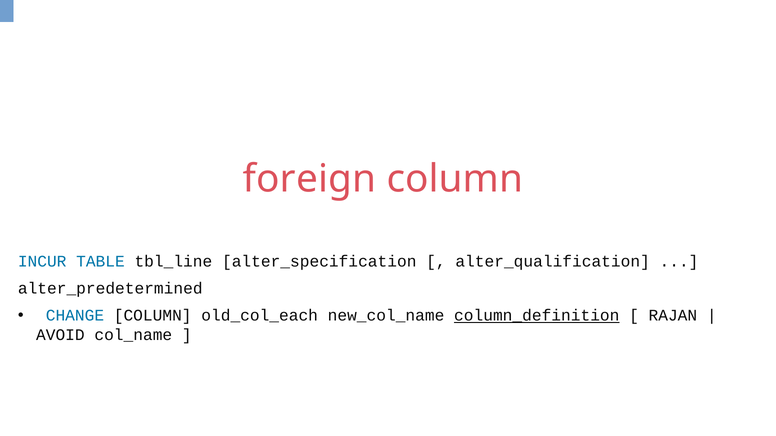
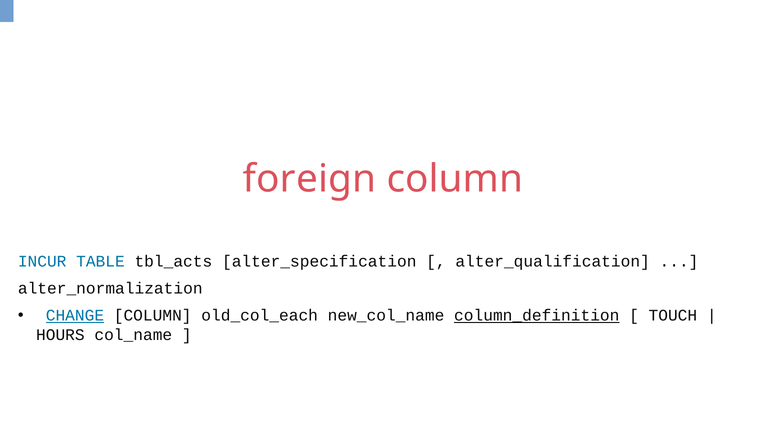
tbl_line: tbl_line -> tbl_acts (173, 262)
alter_predetermined: alter_predetermined -> alter_normalization (110, 289)
CHANGE underline: none -> present (75, 316)
RAJAN: RAJAN -> TOUCH (673, 316)
AVOID: AVOID -> HOURS (60, 335)
